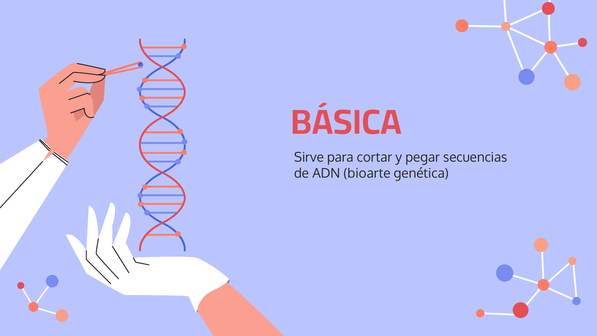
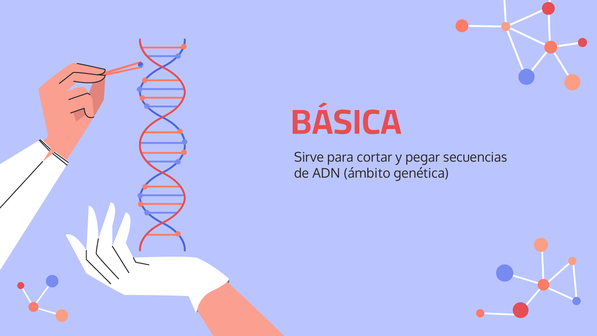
bioarte: bioarte -> ámbito (367, 173)
